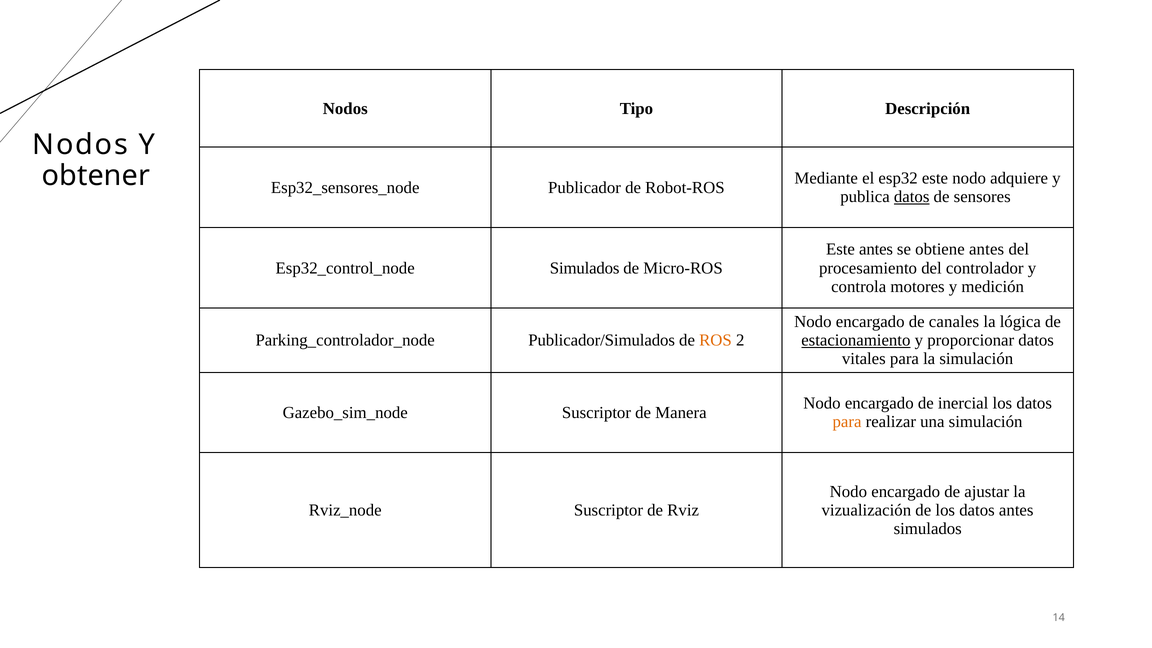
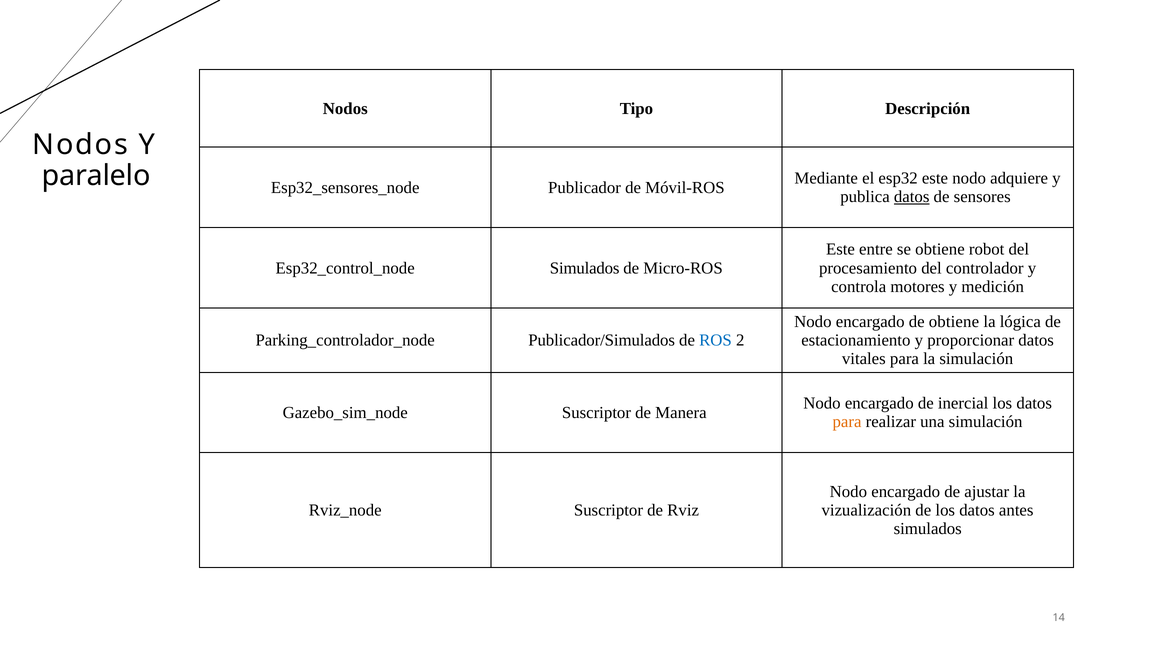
obtener: obtener -> paralelo (96, 176)
Robot-ROS: Robot-ROS -> Móvil-ROS (685, 188)
Este antes: antes -> entre (876, 249)
obtiene antes: antes -> robot (987, 249)
de canales: canales -> obtiene (954, 322)
ROS colour: orange -> blue (715, 340)
estacionamiento underline: present -> none (856, 340)
